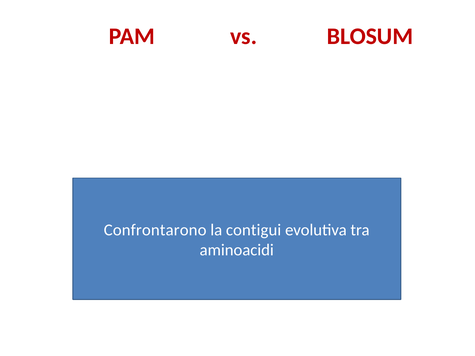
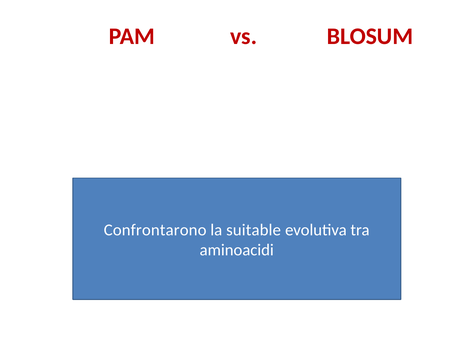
contigui: contigui -> suitable (254, 230)
